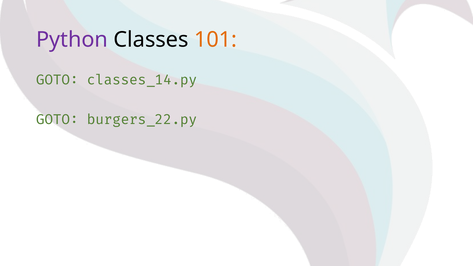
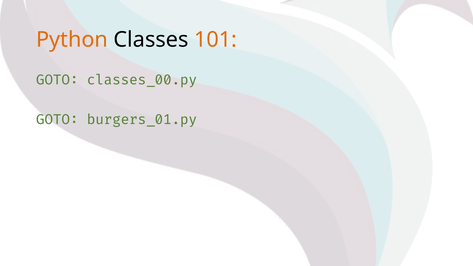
Python colour: purple -> orange (72, 40)
classes_14.py: classes_14.py -> classes_00.py (142, 80)
burgers_22.py: burgers_22.py -> burgers_01.py (142, 120)
